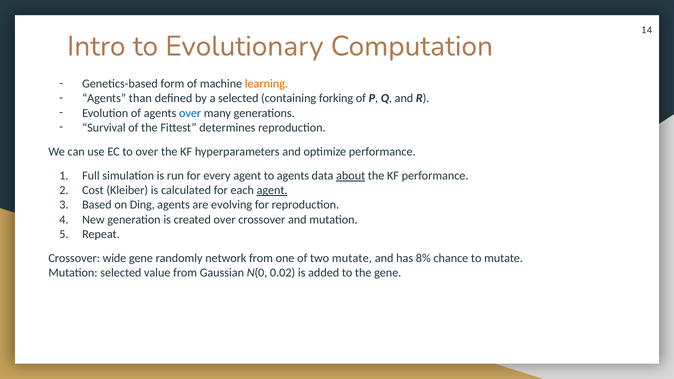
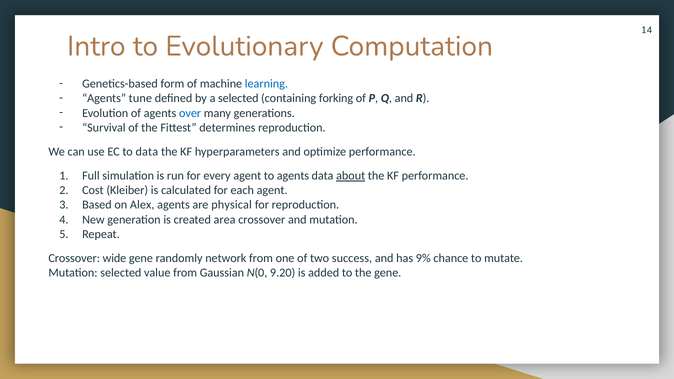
learning colour: orange -> blue (266, 84)
than: than -> tune (140, 99)
to over: over -> data (147, 152)
agent underline: present -> none (272, 190)
Ding: Ding -> Alex (142, 205)
evolving: evolving -> physical (232, 205)
created over: over -> area (225, 220)
two mutate: mutate -> success (352, 258)
8%: 8% -> 9% (423, 258)
0.02: 0.02 -> 9.20 (283, 273)
